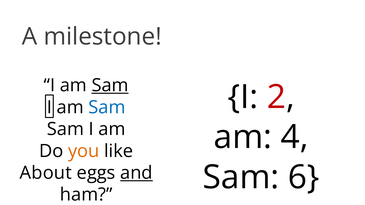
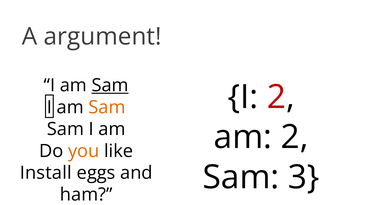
milestone: milestone -> argument (103, 37)
Sam colour: blue -> orange (107, 107)
am 4: 4 -> 2 (295, 137)
6: 6 -> 3 (304, 178)
About: About -> Install (46, 173)
and underline: present -> none (136, 173)
